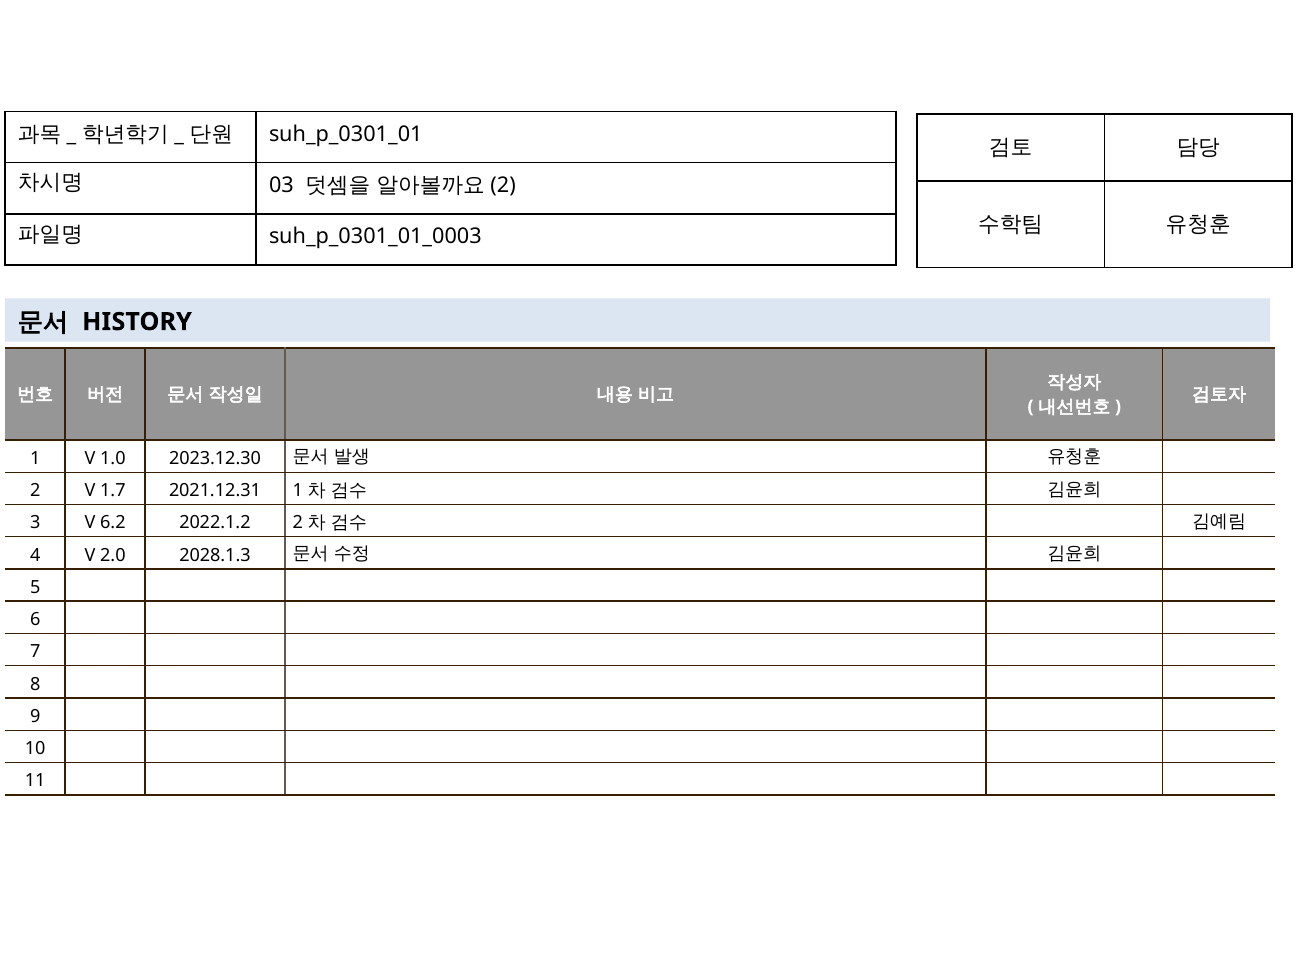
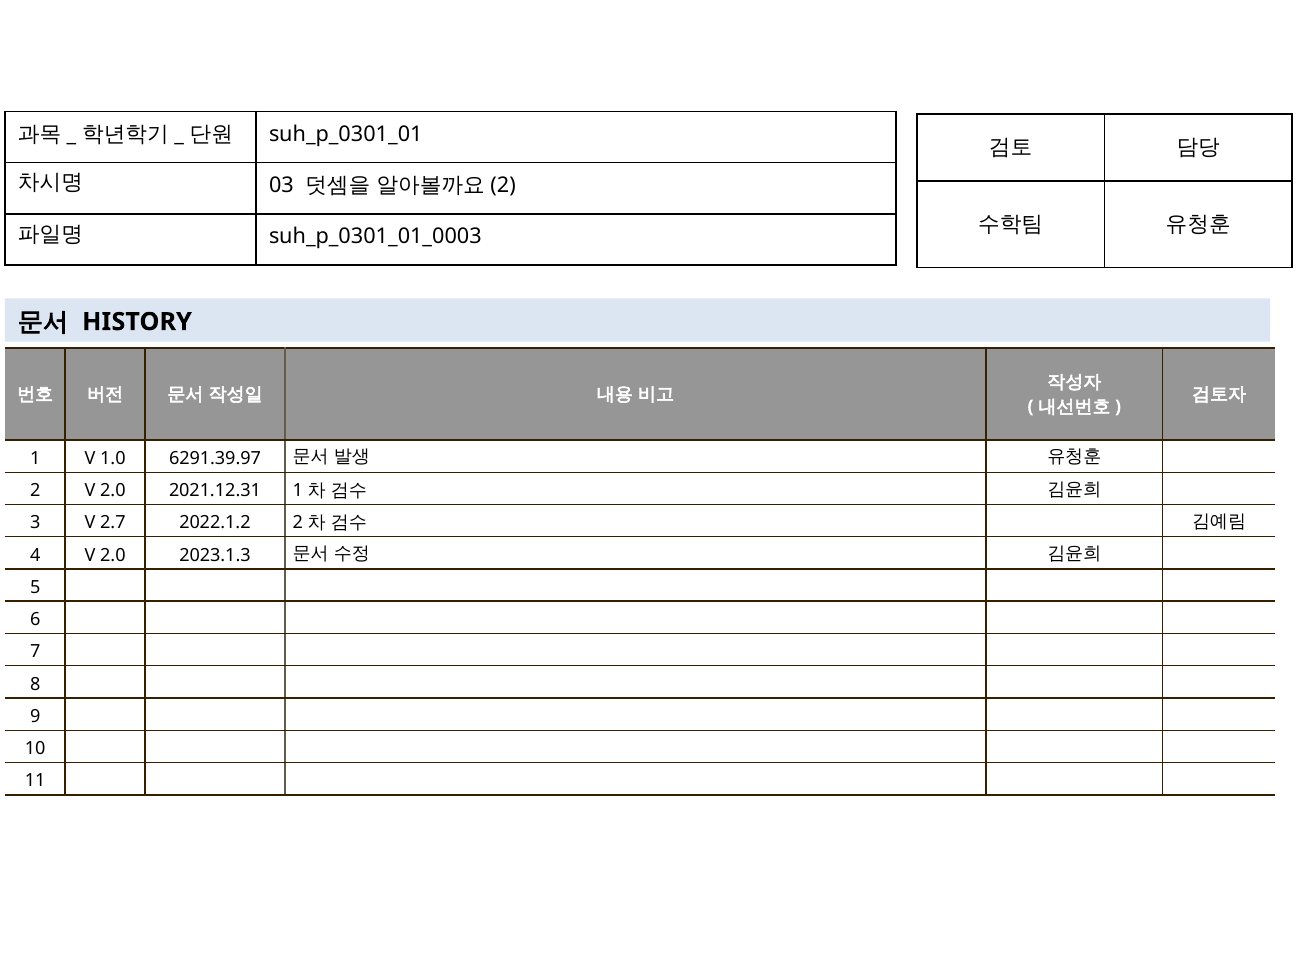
2023.12.30: 2023.12.30 -> 6291.39.97 (215, 458)
2 V 1.7: 1.7 -> 2.0 (113, 491)
6.2: 6.2 -> 2.7 (113, 523)
2028.1.3: 2028.1.3 -> 2023.1.3 (215, 555)
